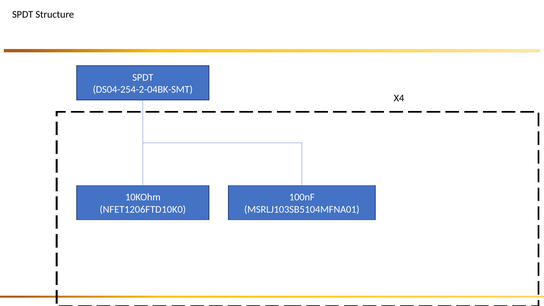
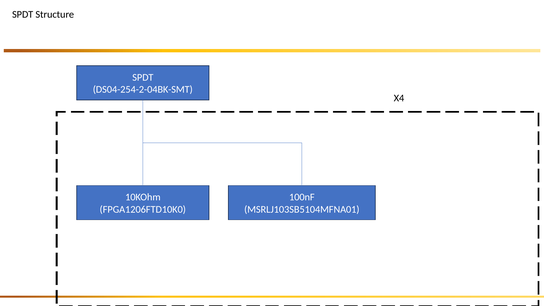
NFET1206FTD10K0: NFET1206FTD10K0 -> FPGA1206FTD10K0 (143, 209)
